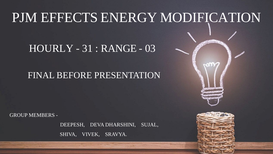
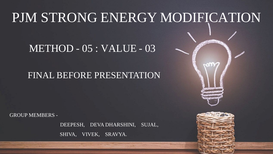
EFFECTS: EFFECTS -> STRONG (69, 17)
HOURLY: HOURLY -> METHOD (51, 48)
31: 31 -> 05 (87, 48)
RANGE: RANGE -> VALUE (119, 48)
